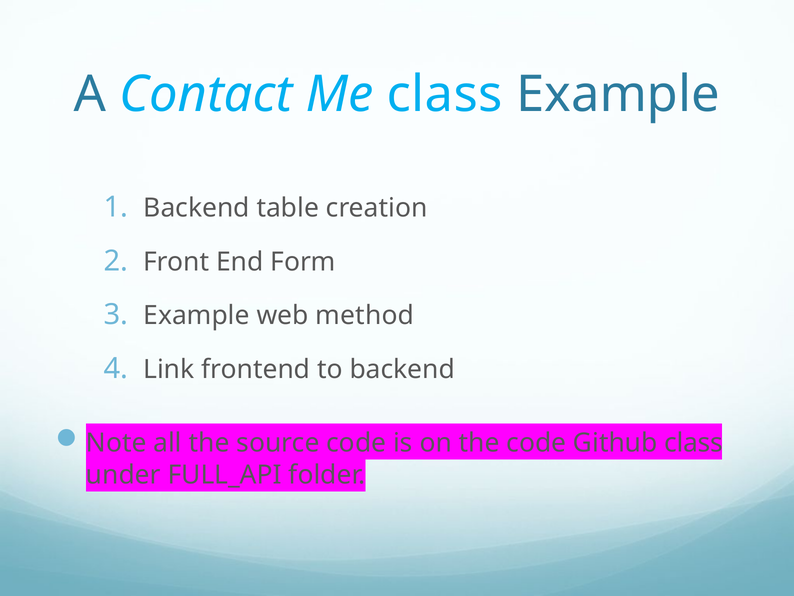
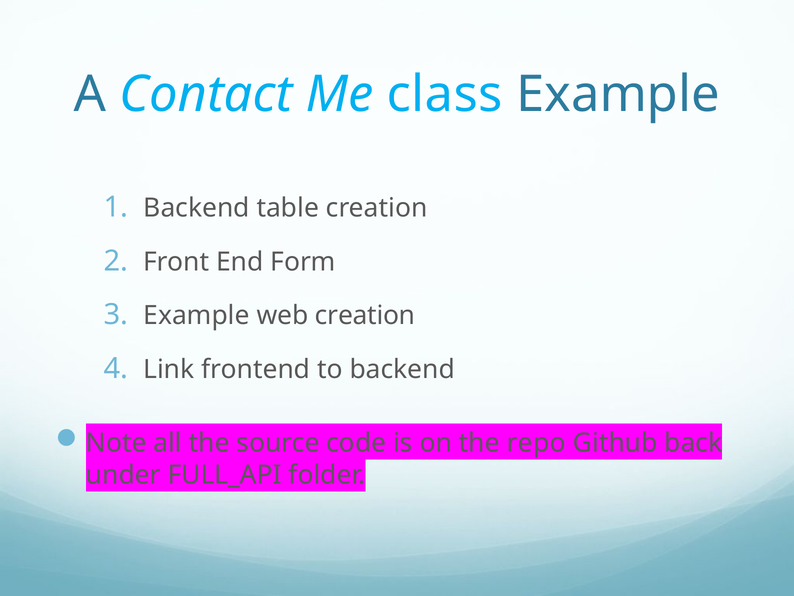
web method: method -> creation (365, 315)
the code: code -> repo (536, 443)
Github class: class -> back (693, 443)
